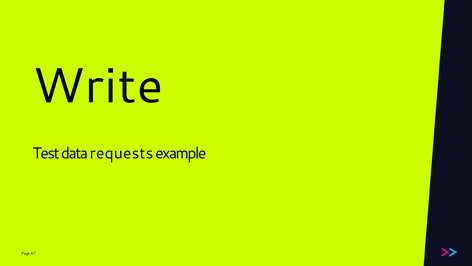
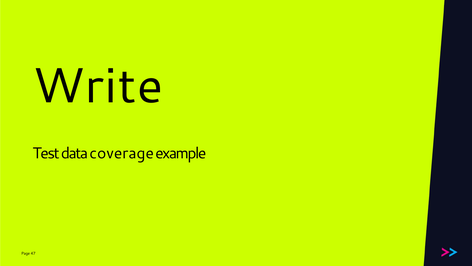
requests: requests -> coverage (122, 153)
